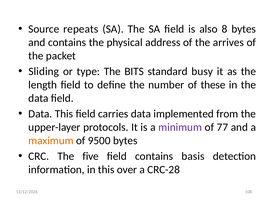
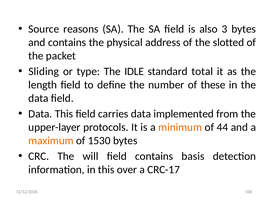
repeats: repeats -> reasons (81, 29)
8: 8 -> 3 (225, 29)
arrives: arrives -> slotted (229, 42)
BITS: BITS -> IDLE (134, 71)
busy: busy -> total (202, 71)
minimum colour: purple -> orange (180, 127)
77: 77 -> 44 (222, 127)
9500: 9500 -> 1530 (99, 141)
five: five -> will (91, 156)
CRC-28: CRC-28 -> CRC-17 (164, 170)
